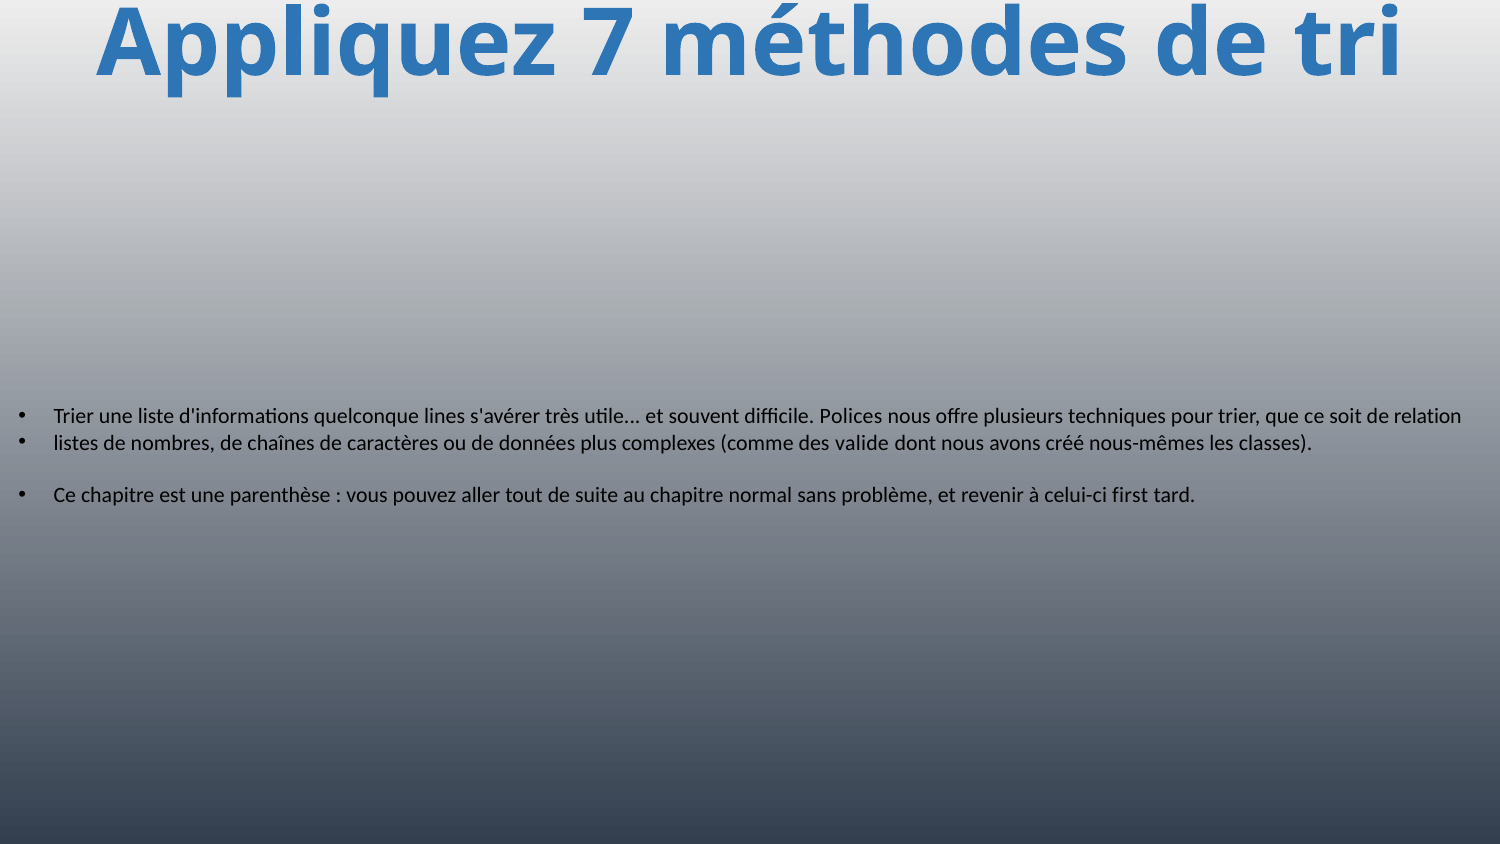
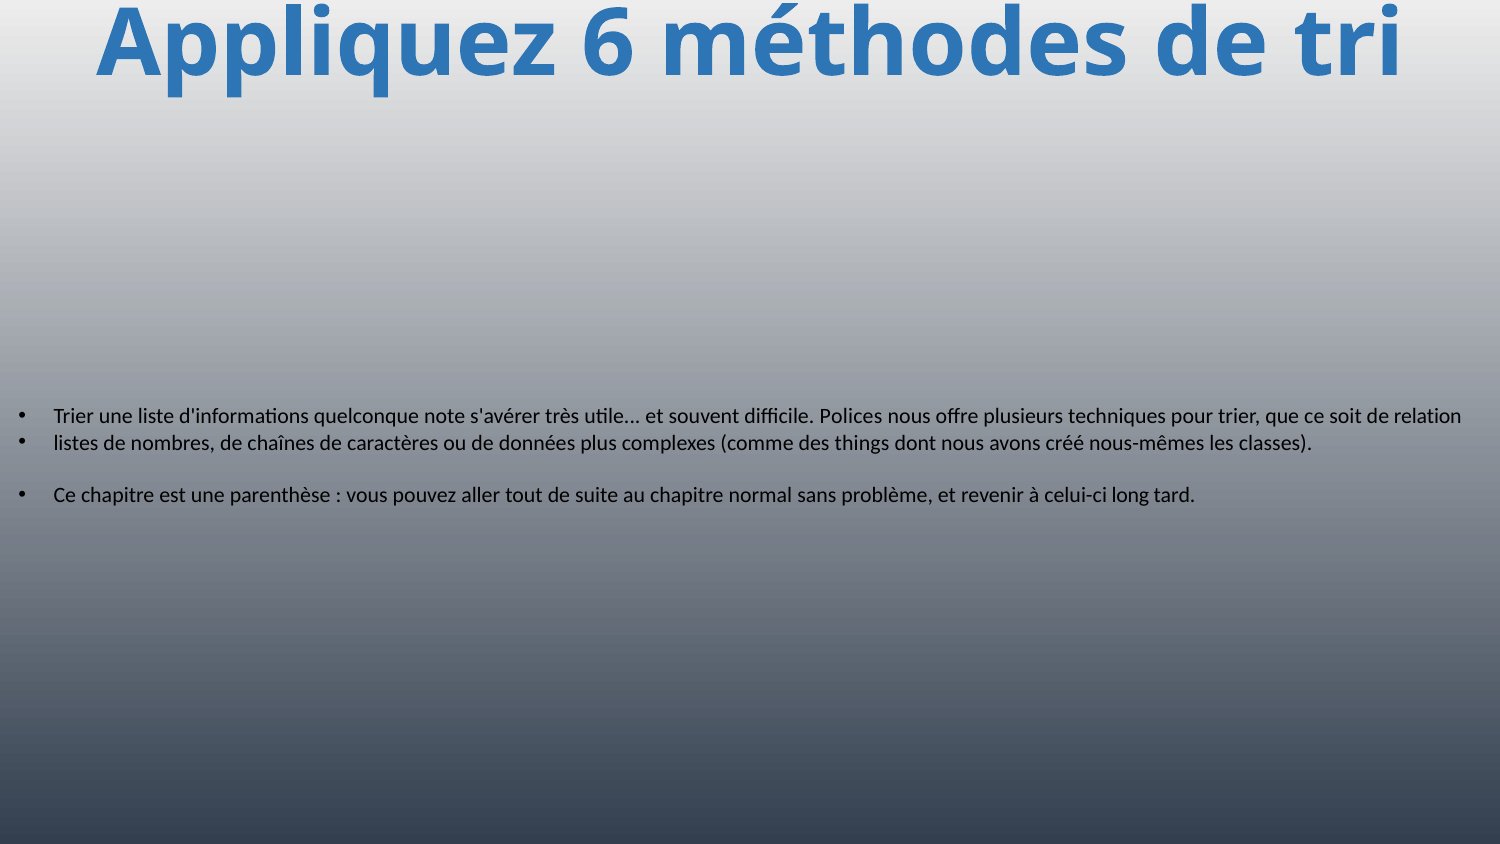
7: 7 -> 6 (608, 44)
lines: lines -> note (445, 417)
valide: valide -> things (862, 443)
first: first -> long (1130, 495)
